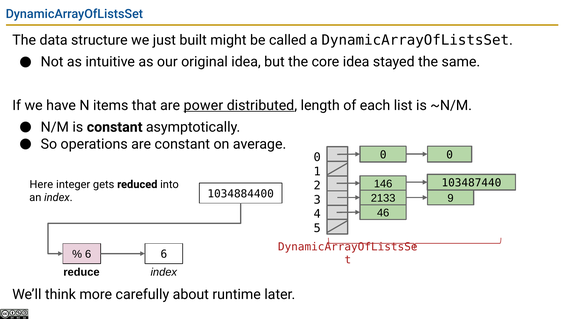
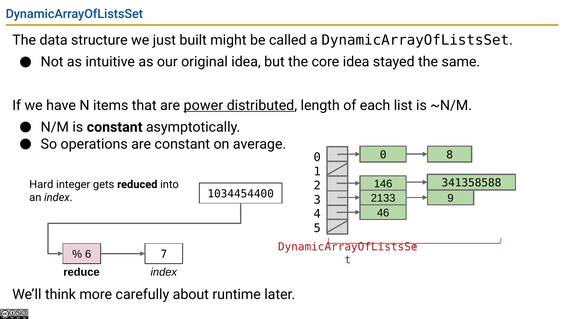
0 0: 0 -> 8 (450, 155)
103487440: 103487440 -> 341358588 (471, 183)
Here: Here -> Hard (41, 184)
1034884400: 1034884400 -> 1034454400 (241, 194)
6 6: 6 -> 7 (164, 254)
